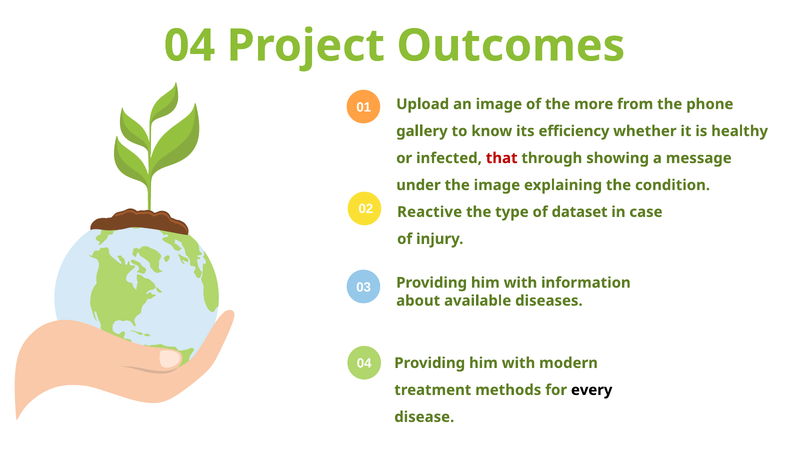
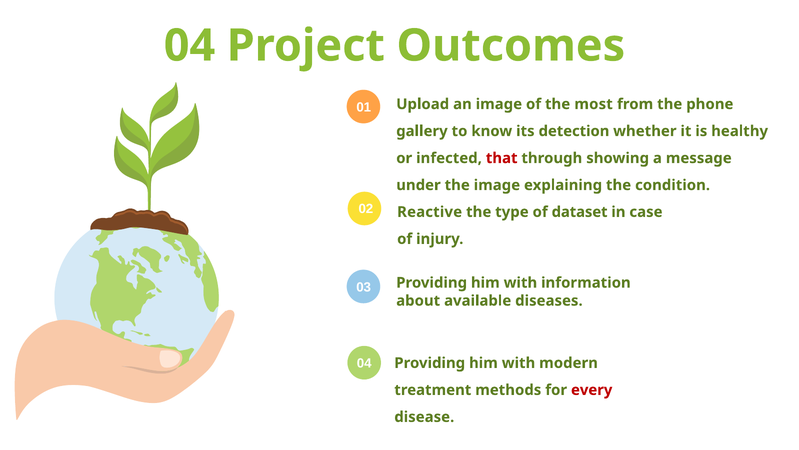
more: more -> most (594, 104)
efficiency: efficiency -> detection (574, 131)
every colour: black -> red (592, 390)
